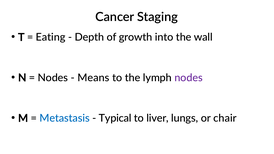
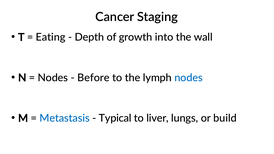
Means: Means -> Before (93, 78)
nodes colour: purple -> blue (189, 78)
chair: chair -> build (225, 118)
